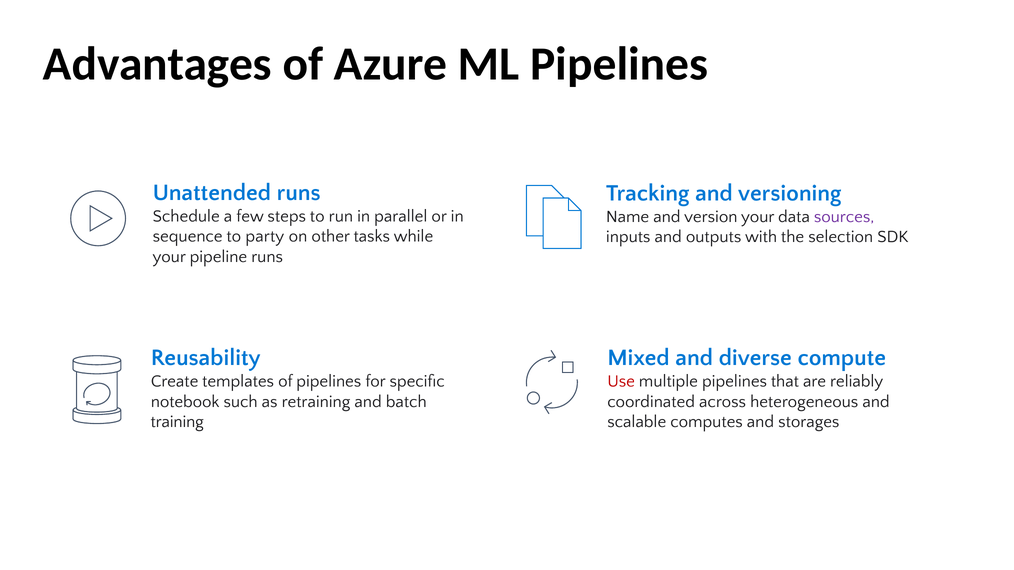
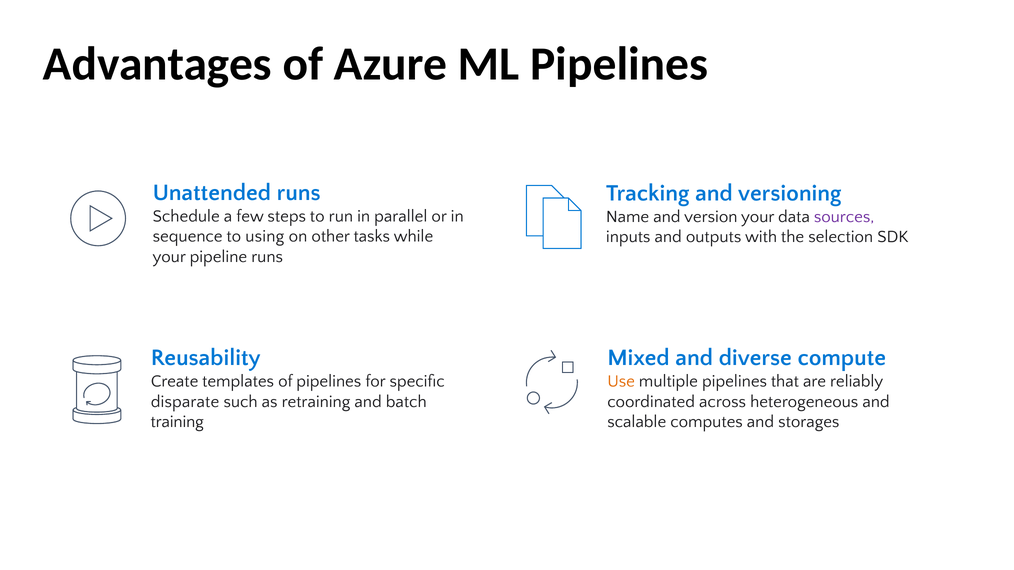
party: party -> using (265, 236)
Use colour: red -> orange (621, 382)
notebook: notebook -> disparate (185, 402)
